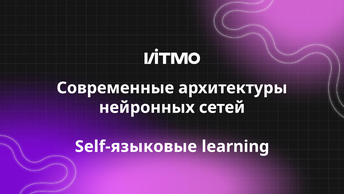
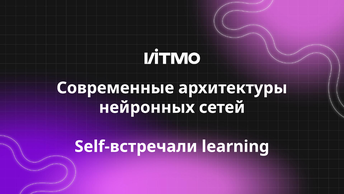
Self-языковые: Self-языковые -> Self-встречали (136, 146)
